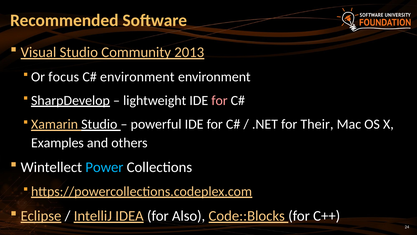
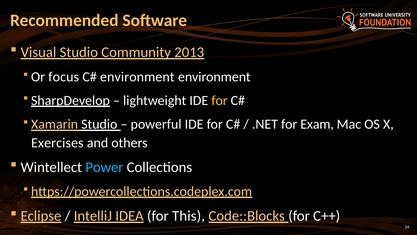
for colour: pink -> yellow (220, 100)
Their: Their -> Exam (317, 124)
Examples: Examples -> Exercises (57, 143)
Also: Also -> This (189, 216)
